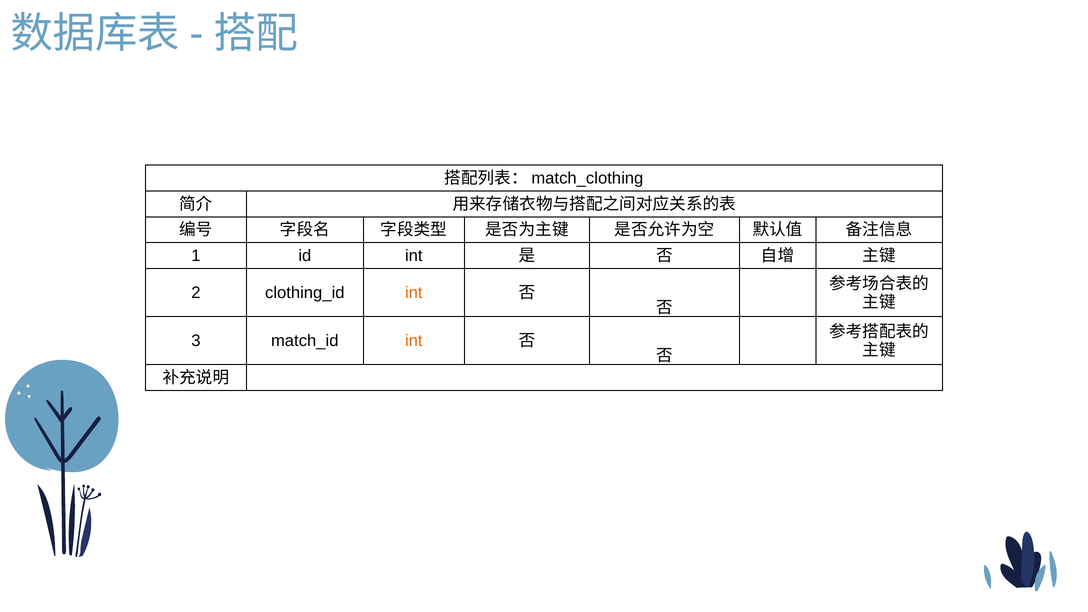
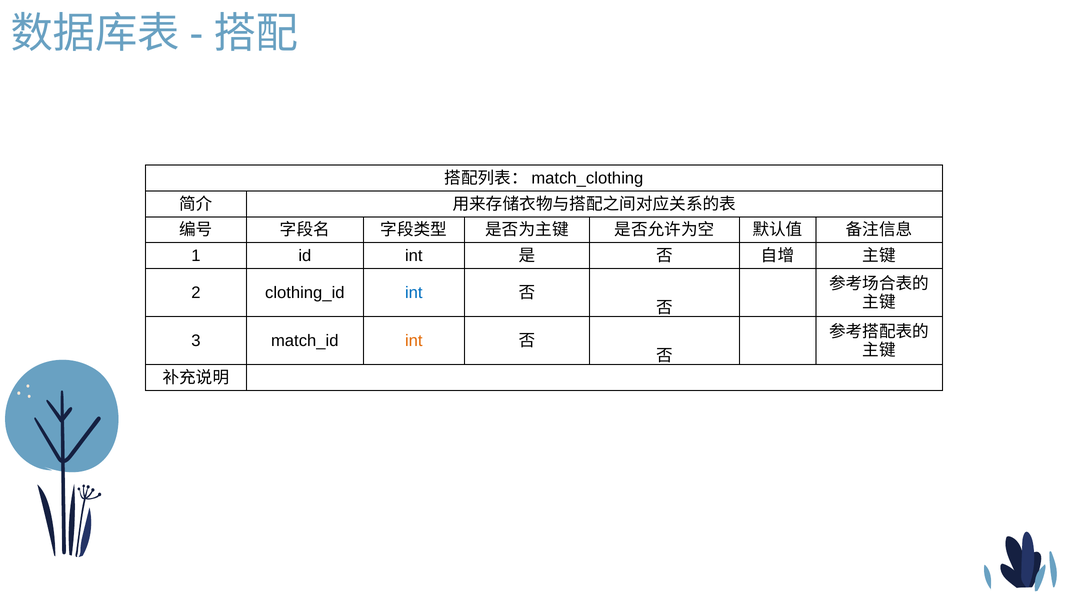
int colour: orange -> blue (414, 293)
